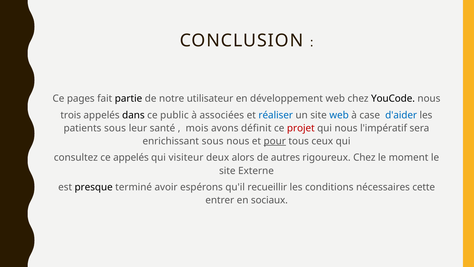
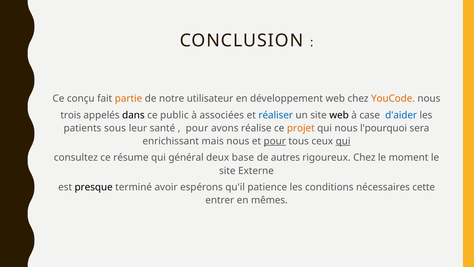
pages: pages -> conçu (81, 98)
partie colour: black -> orange (129, 98)
YouCode colour: black -> orange (393, 98)
web colour: blue -> black (339, 115)
mois: mois -> pour (197, 128)
définit: définit -> réalise (256, 128)
projet colour: red -> orange (301, 128)
l'impératif: l'impératif -> l'pourquoi (384, 128)
enrichissant sous: sous -> mais (213, 141)
qui underline: none -> present (343, 141)
ce appelés: appelés -> résume (131, 157)
visiteur: visiteur -> général (186, 157)
alors: alors -> base (243, 157)
recueillir: recueillir -> patience (267, 187)
sociaux: sociaux -> mêmes (269, 200)
